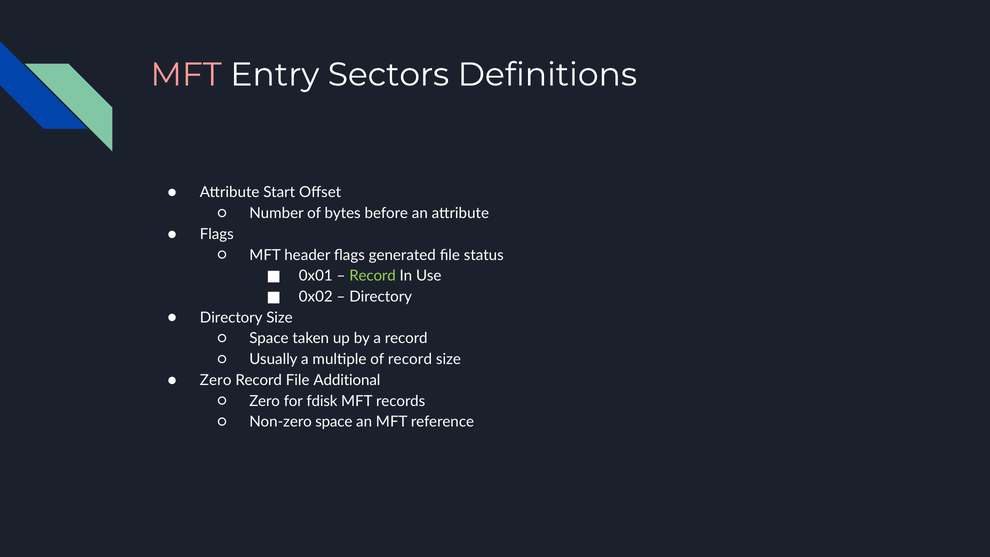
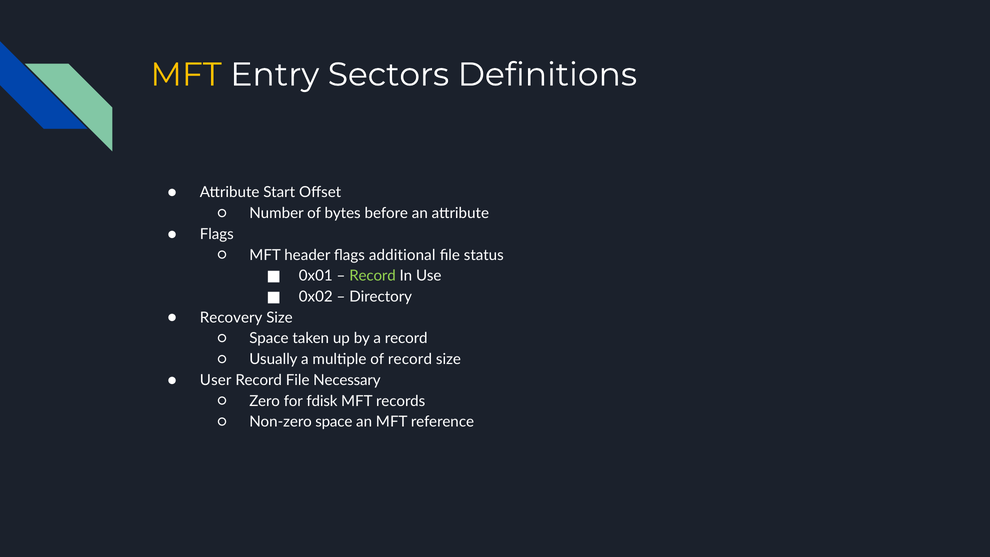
MFT colour: pink -> yellow (186, 75)
generated: generated -> additional (402, 255)
Directory: Directory -> Recovery (231, 318)
Zero: Zero -> User (216, 380)
Additional: Additional -> Necessary (347, 380)
